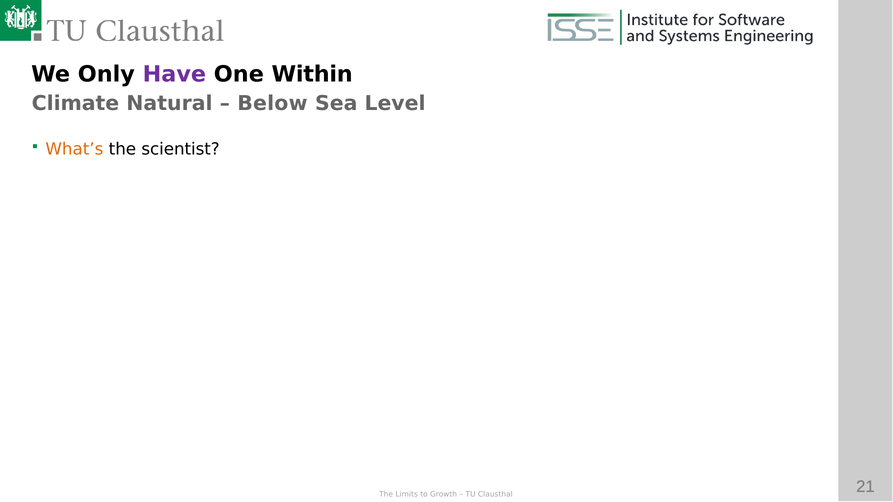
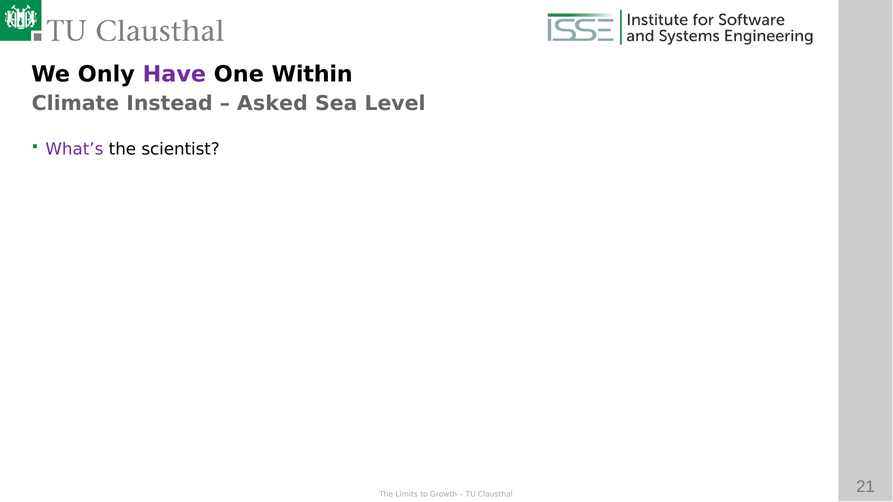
Natural: Natural -> Instead (169, 104)
Below: Below -> Asked (272, 104)
What’s colour: orange -> purple (74, 149)
